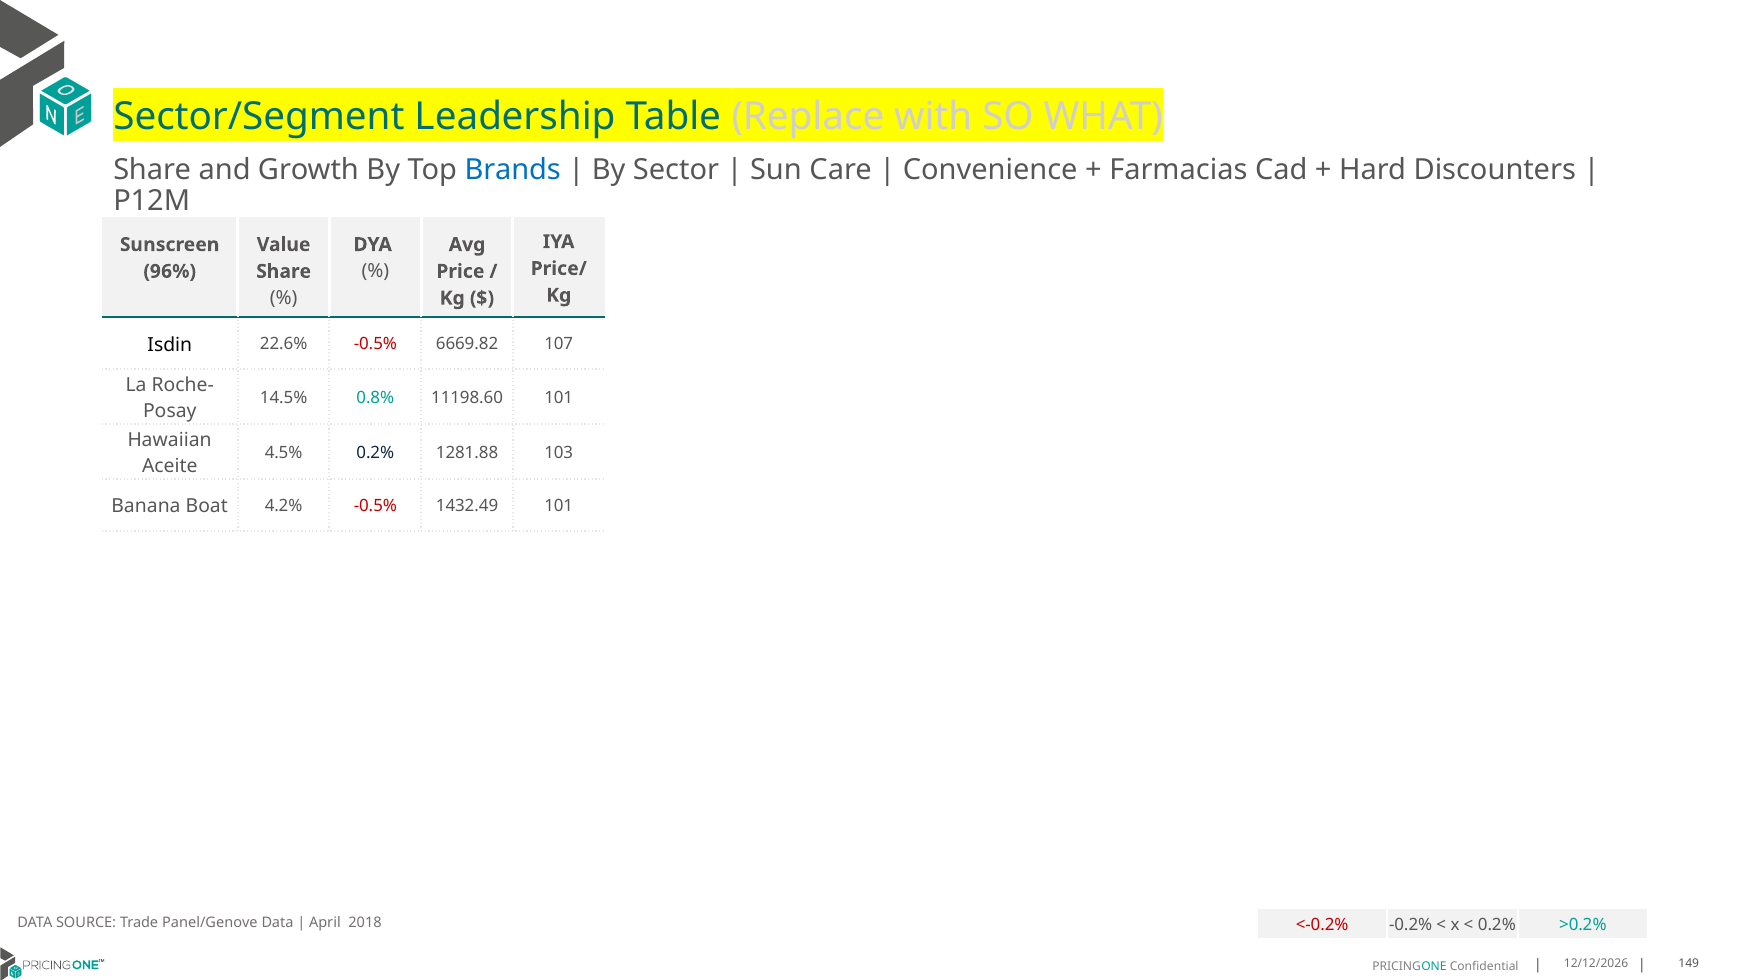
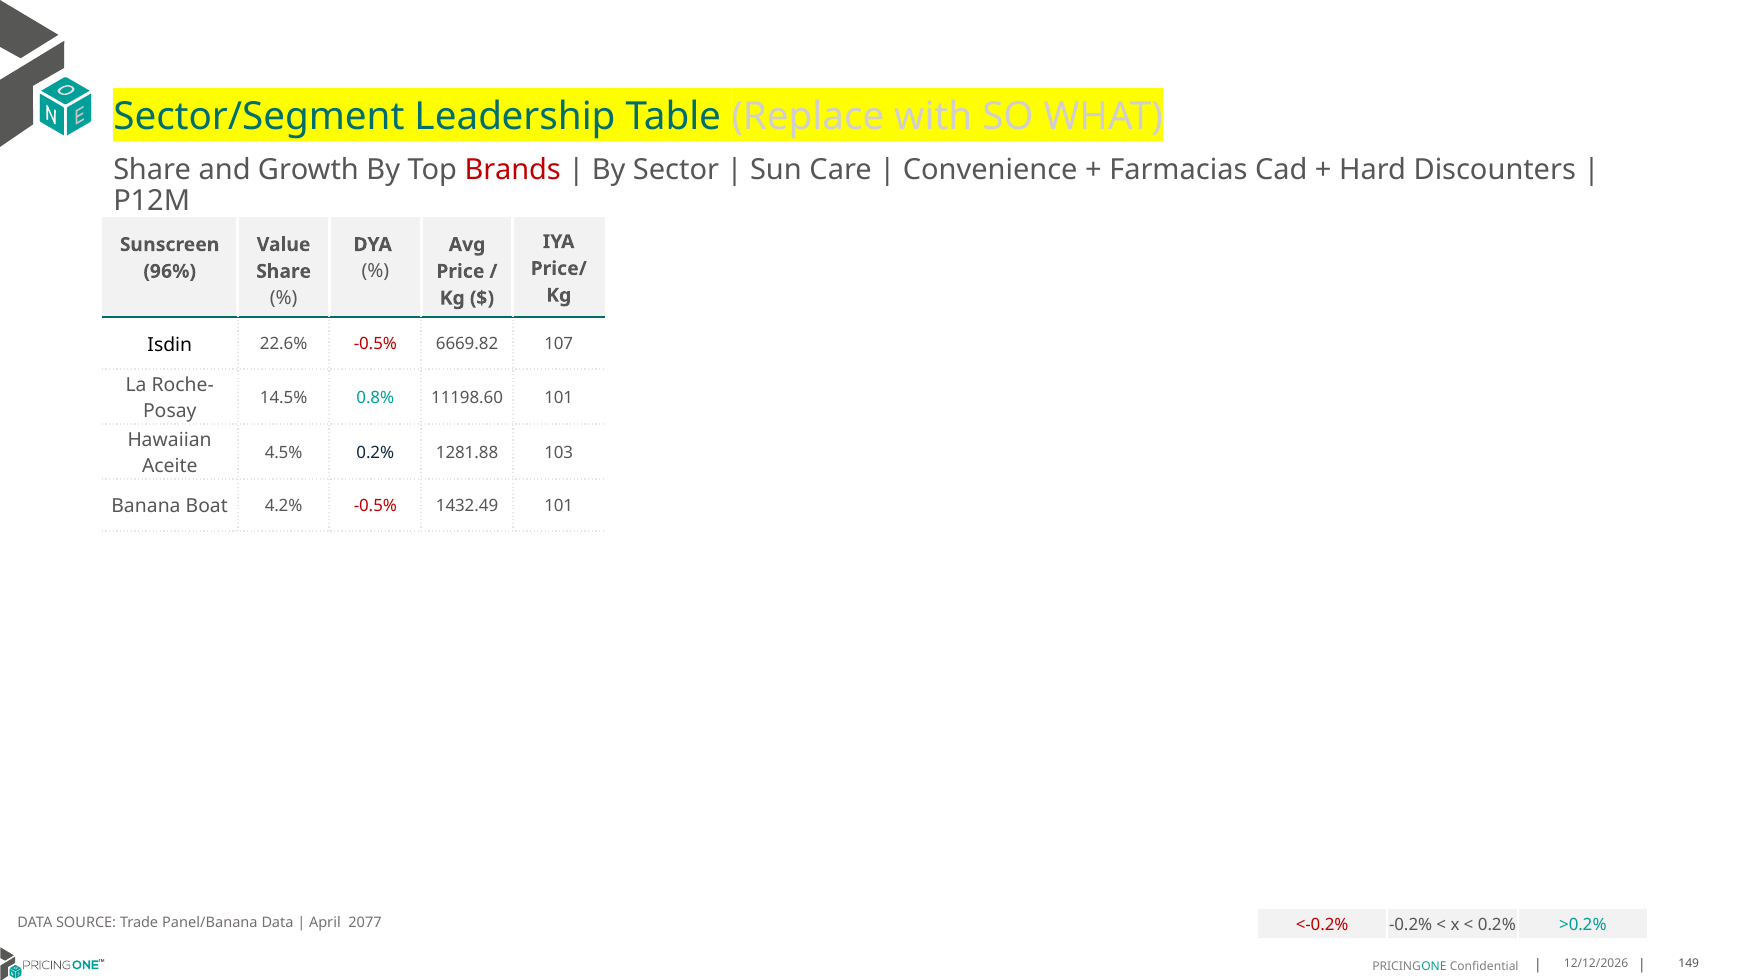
Brands colour: blue -> red (513, 170)
Panel/Genove: Panel/Genove -> Panel/Banana (210, 923)
2018: 2018 -> 2077 (365, 923)
